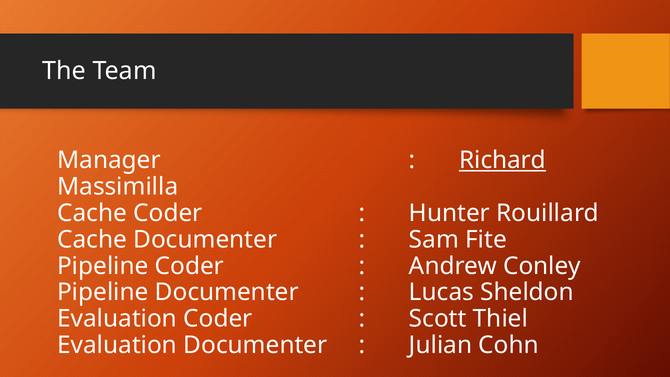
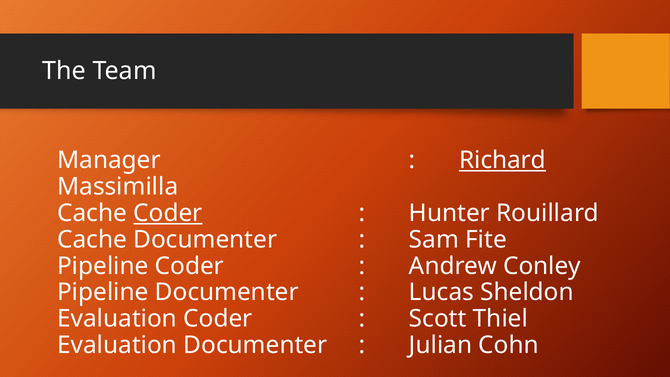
Coder underline: none -> present (168, 213)
